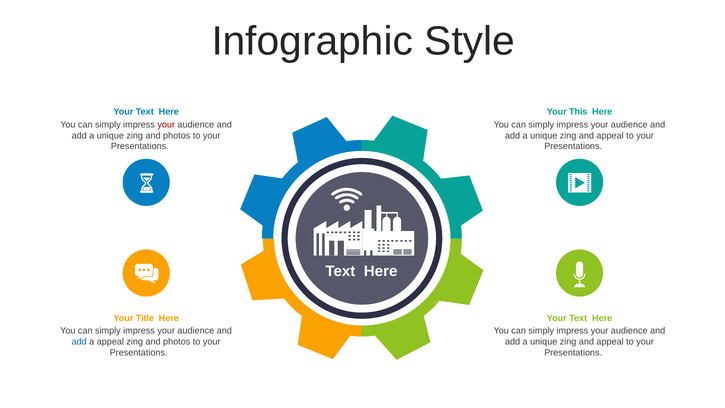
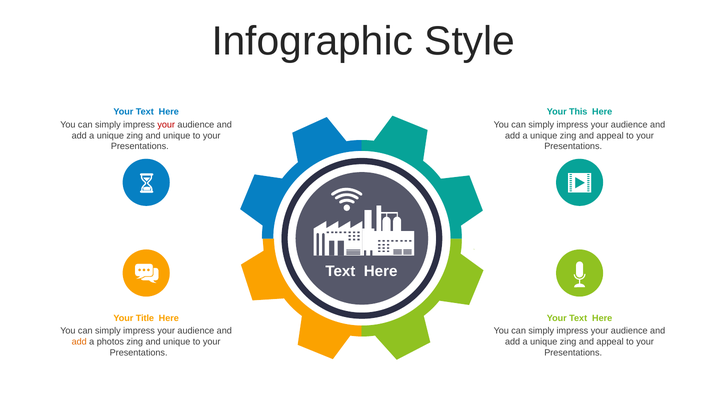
unique zing and photos: photos -> unique (177, 135)
add colour: blue -> orange (79, 342)
a appeal: appeal -> photos (110, 342)
photos: photos -> unique (177, 342)
